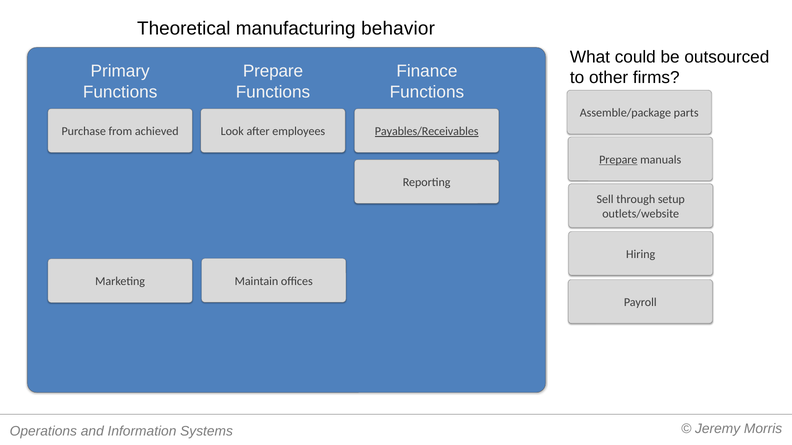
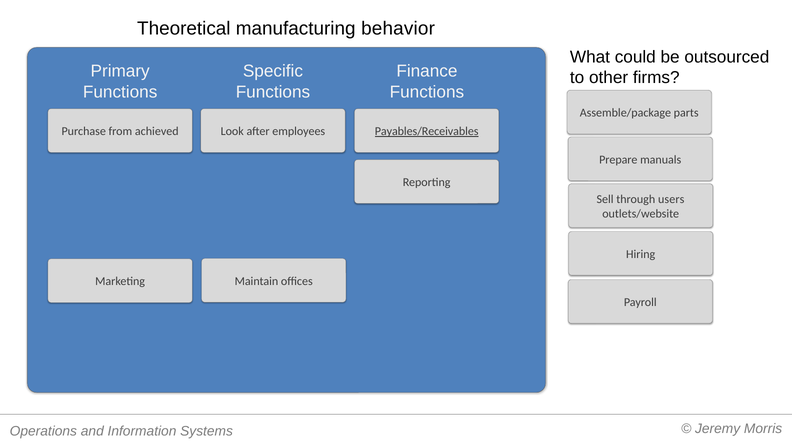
Prepare: Prepare -> Specific (273, 71)
Prepare underline: present -> none (618, 160)
setup: setup -> users (671, 199)
